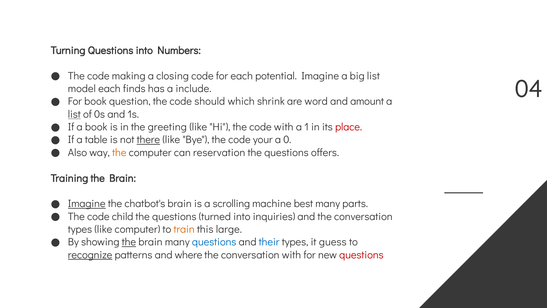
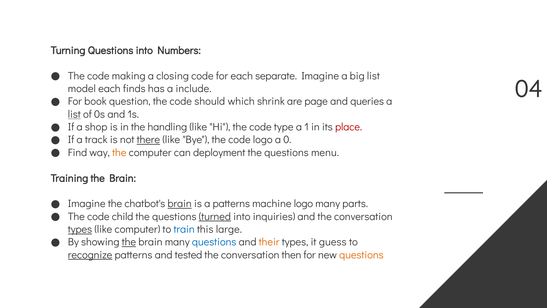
potential: potential -> separate (276, 76)
word: word -> page (316, 101)
amount: amount -> queries (367, 101)
a book: book -> shop (96, 127)
greeting: greeting -> handling (167, 127)
code with: with -> type (284, 127)
table: table -> track (96, 140)
code your: your -> logo (263, 140)
Also: Also -> Find (77, 152)
reservation: reservation -> deployment (219, 152)
offers: offers -> menu (325, 152)
Imagine underline: present -> none (87, 204)
brain underline: none -> present (180, 204)
a scrolling: scrolling -> patterns (231, 204)
machine best: best -> logo (303, 204)
turned underline: none -> present (215, 216)
types underline: none -> present (80, 229)
train colour: orange -> blue (184, 229)
their colour: blue -> orange (269, 242)
where: where -> tested (189, 255)
conversation with: with -> then (292, 255)
questions colour: red -> orange (361, 255)
